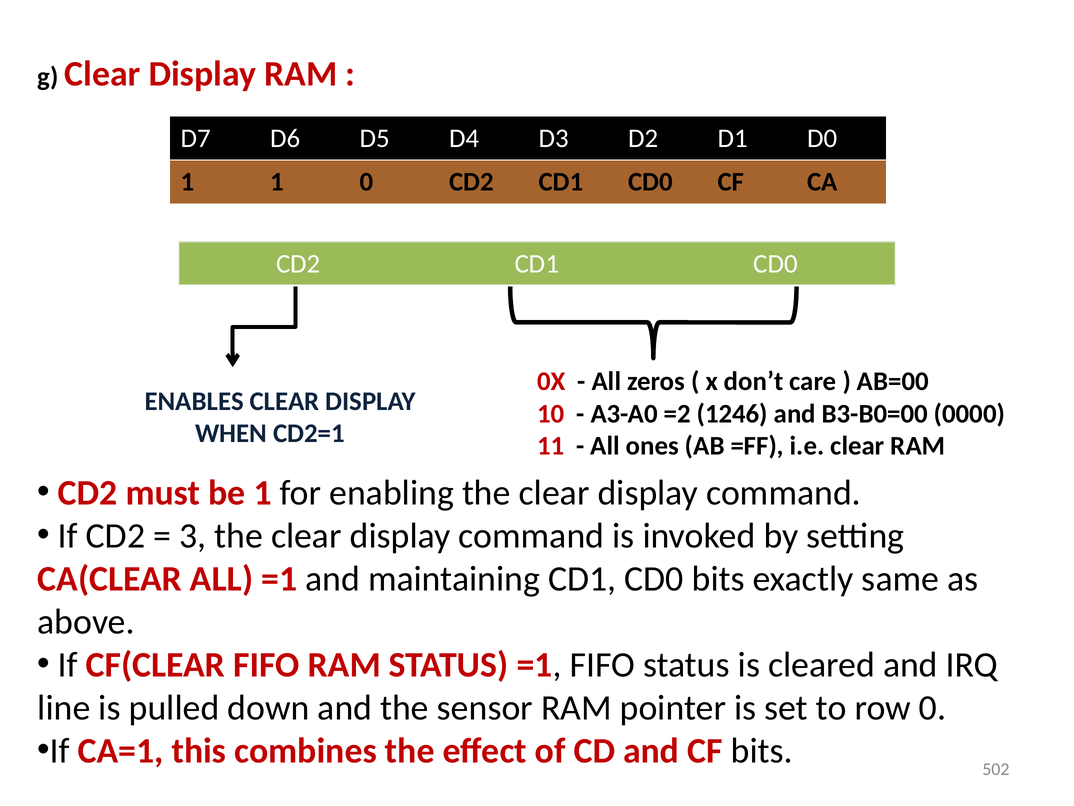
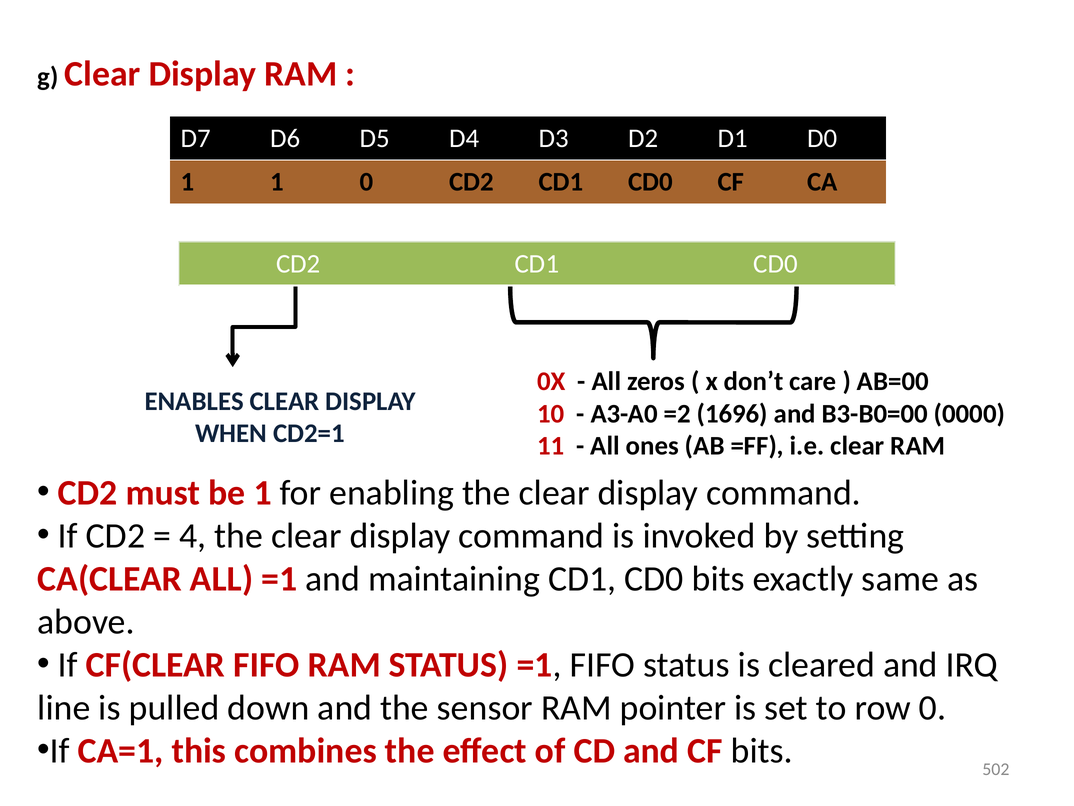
1246: 1246 -> 1696 (732, 413)
3: 3 -> 4 (193, 536)
